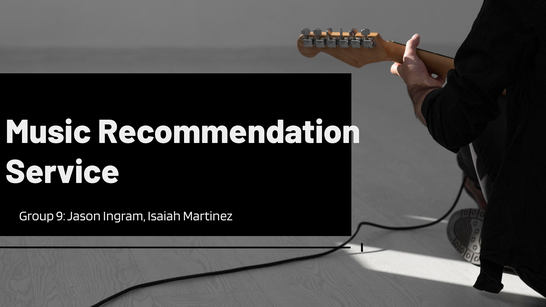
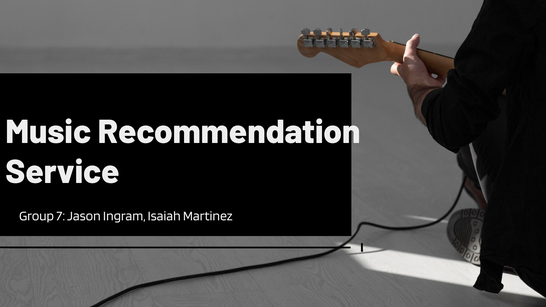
9: 9 -> 7 (61, 216)
